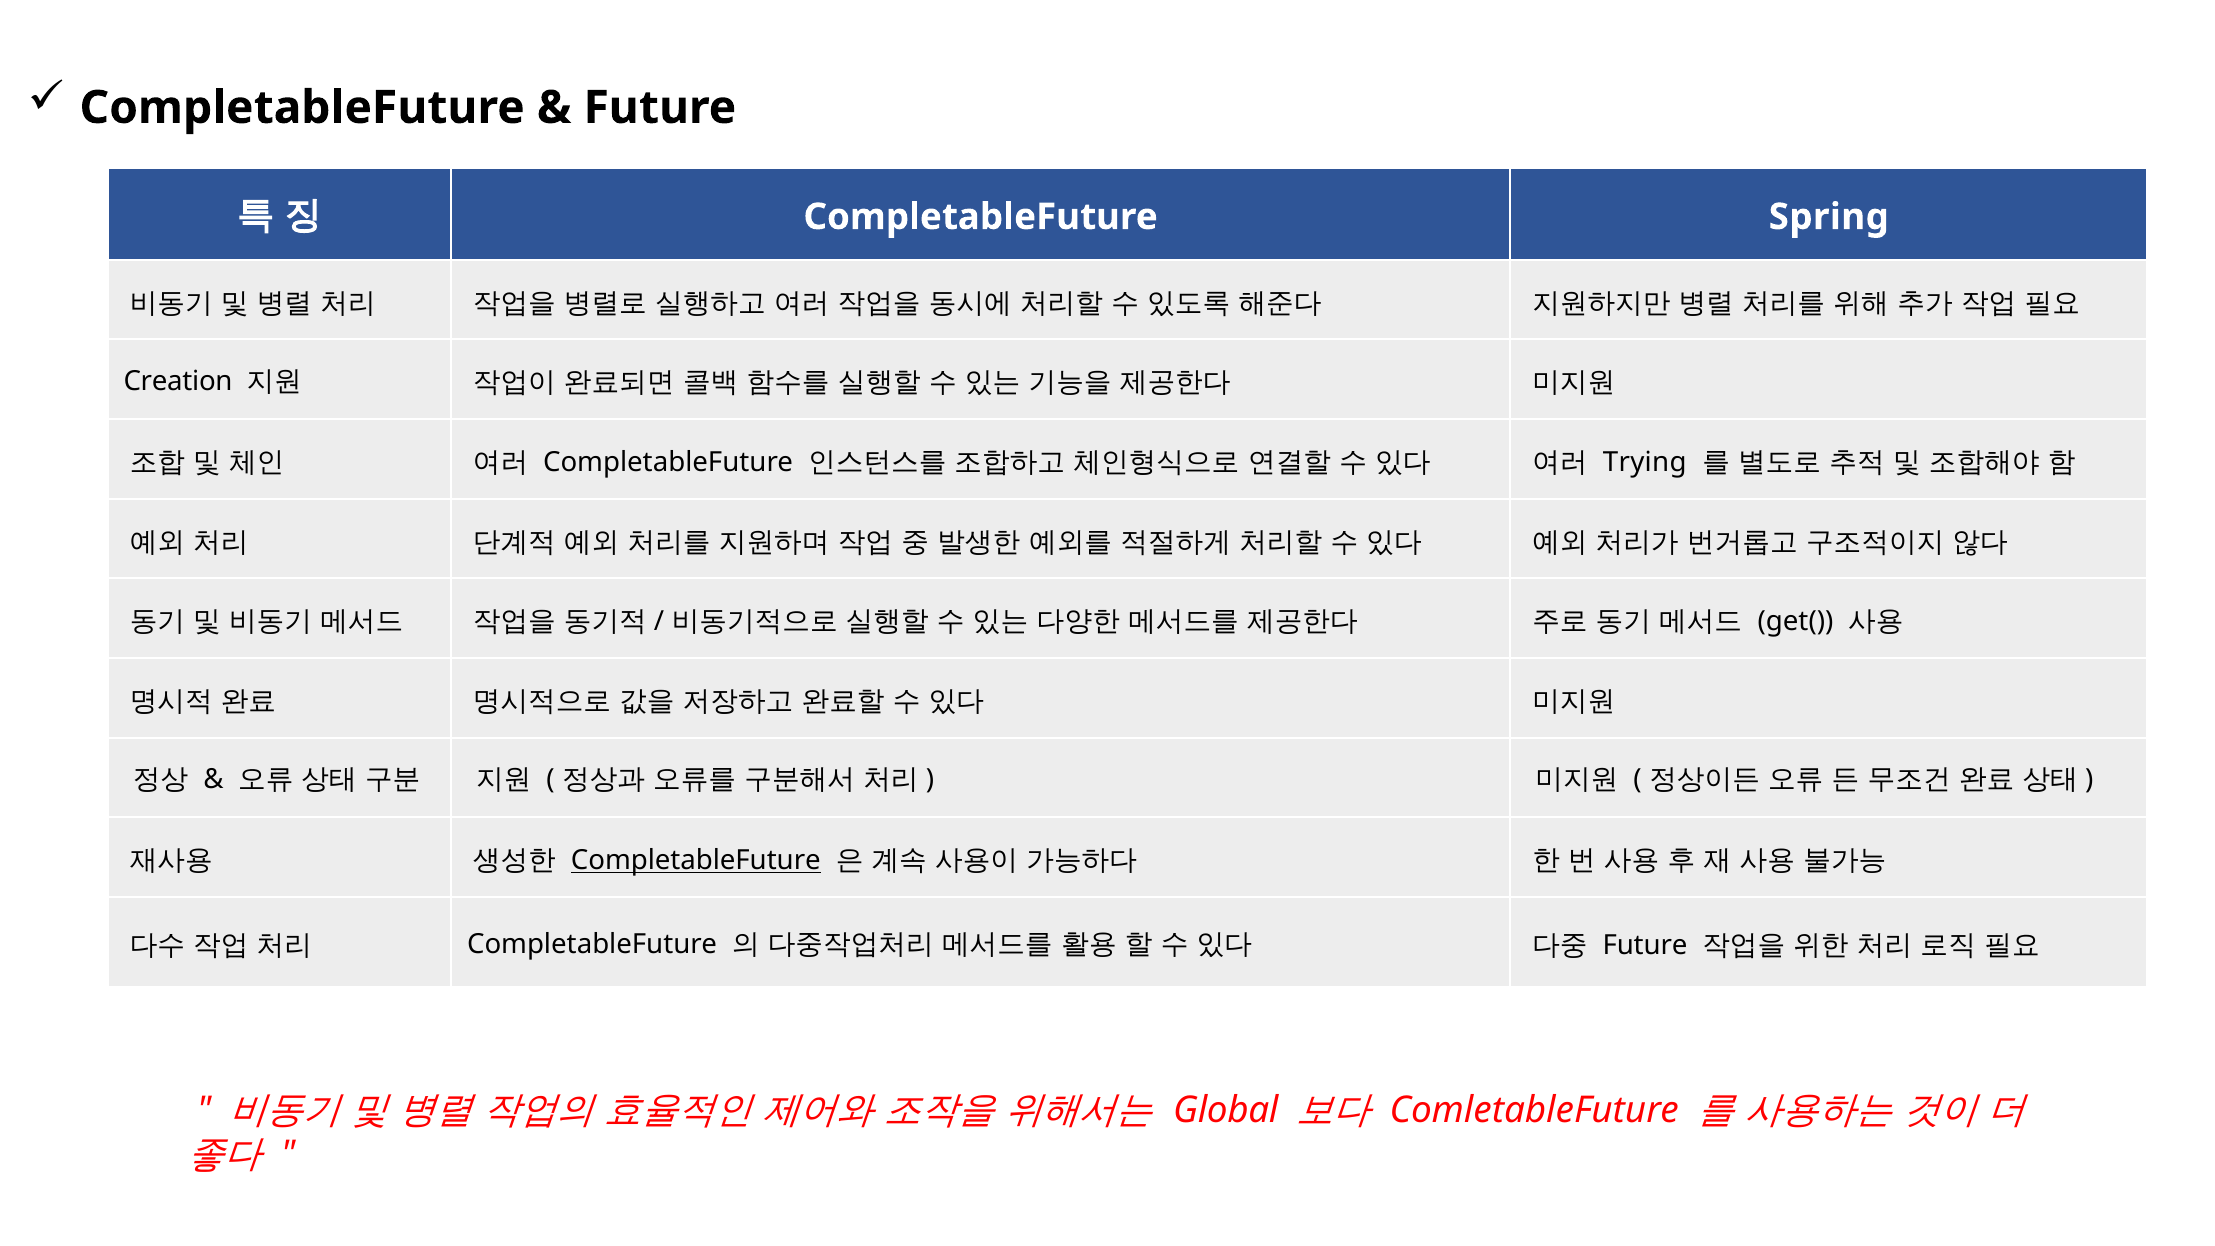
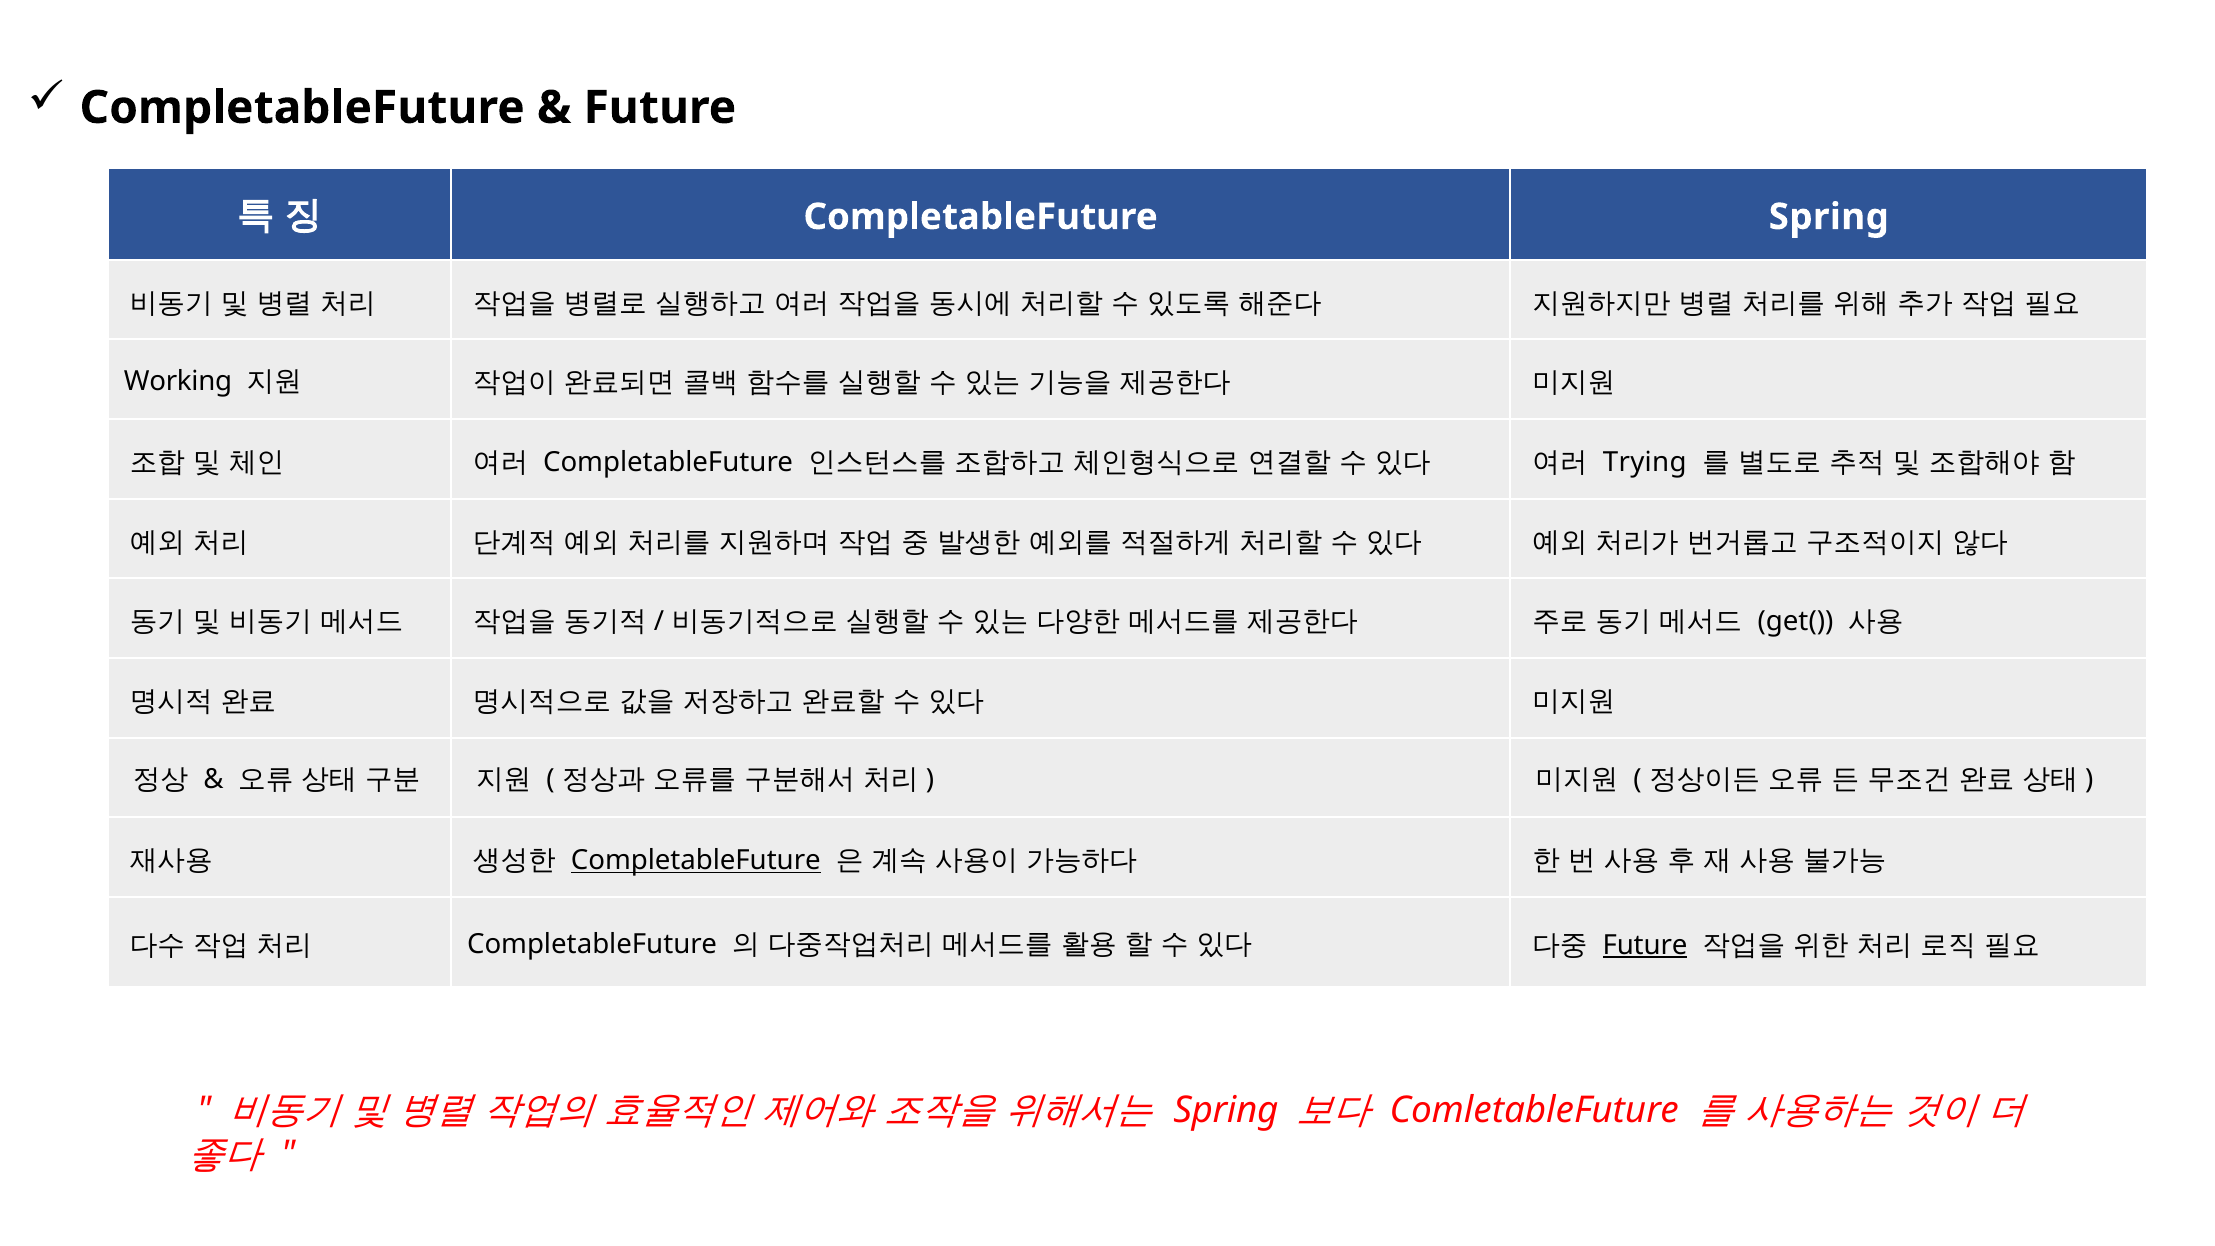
Creation: Creation -> Working (178, 381)
Future underline: none -> present (1645, 945)
Global: Global -> Spring (1226, 1110)
